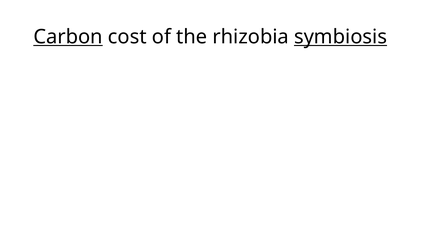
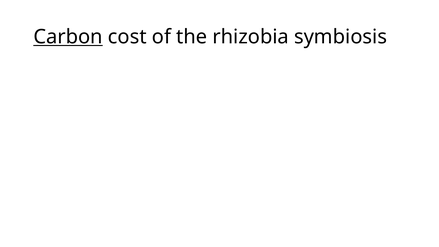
symbiosis underline: present -> none (341, 37)
